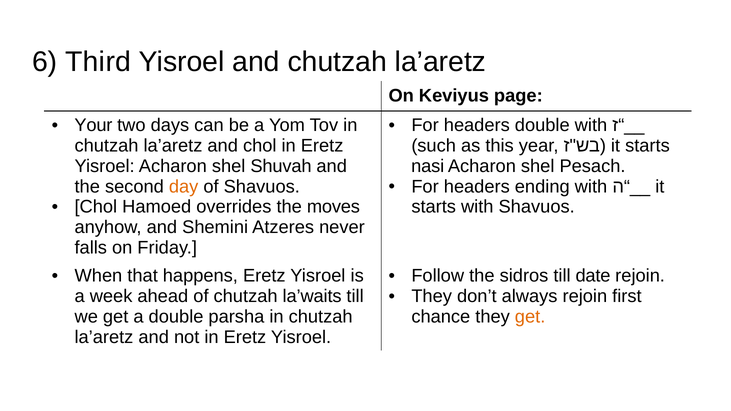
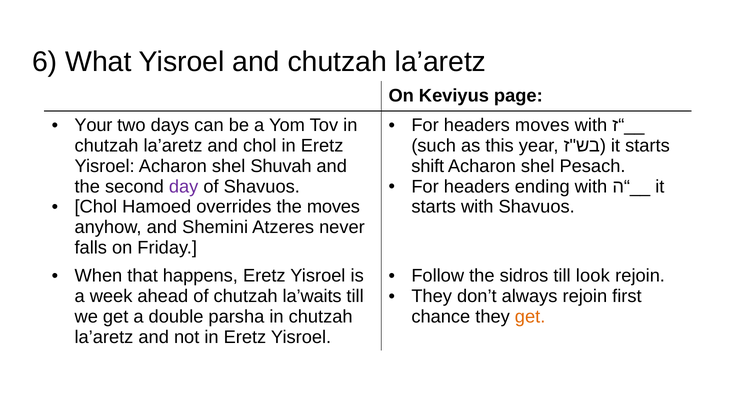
Third: Third -> What (98, 62)
headers double: double -> moves (542, 125)
nasi: nasi -> shift (428, 166)
day colour: orange -> purple (184, 187)
date: date -> look (593, 276)
